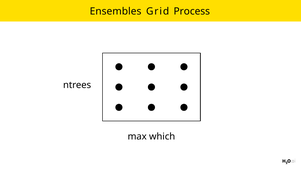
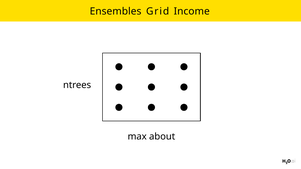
Process: Process -> Income (192, 11)
which: which -> about (162, 137)
